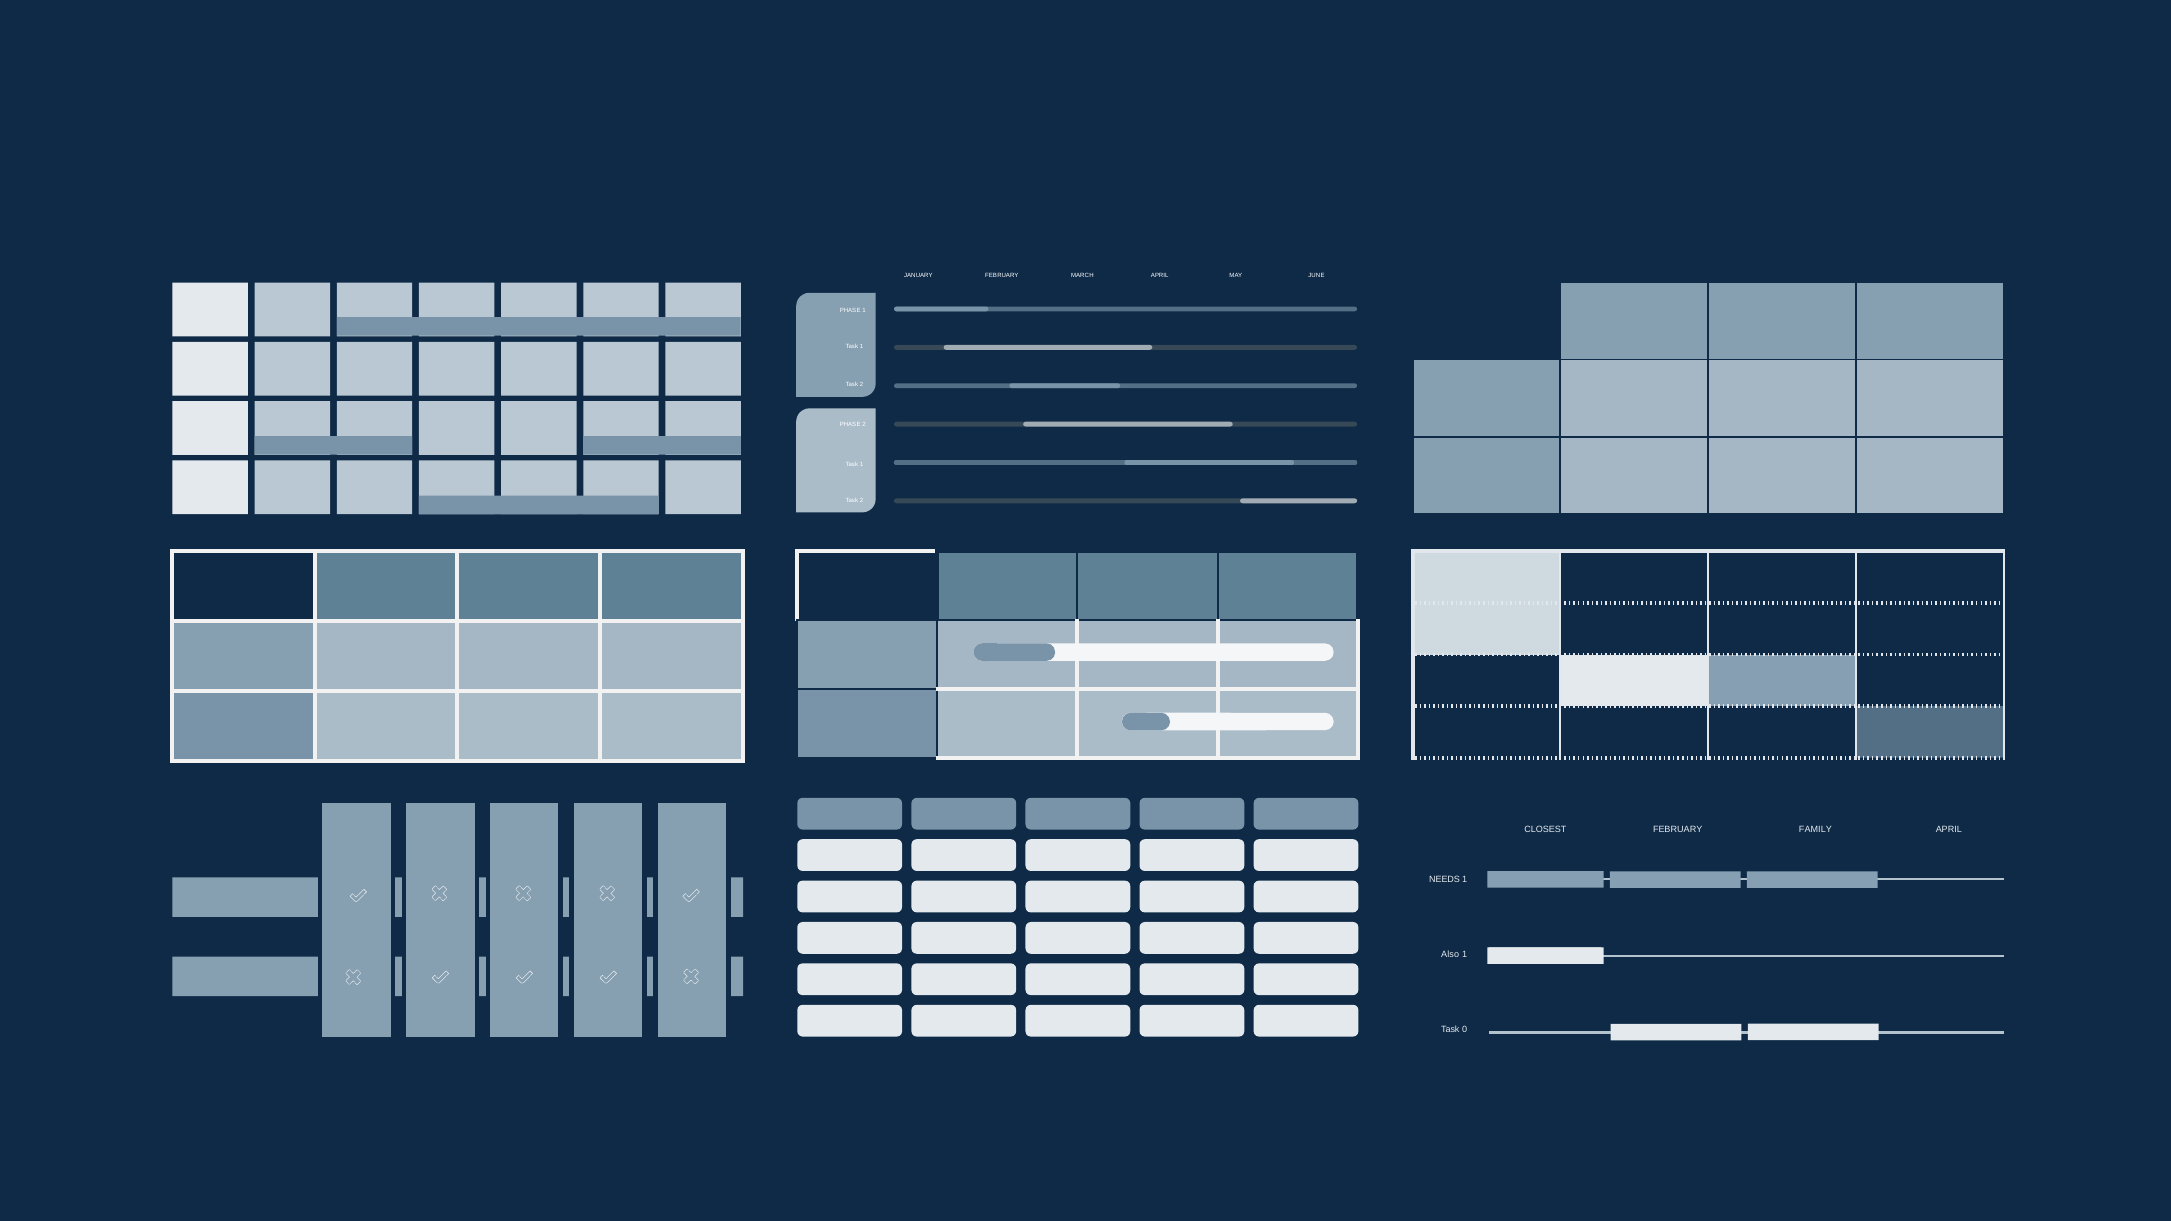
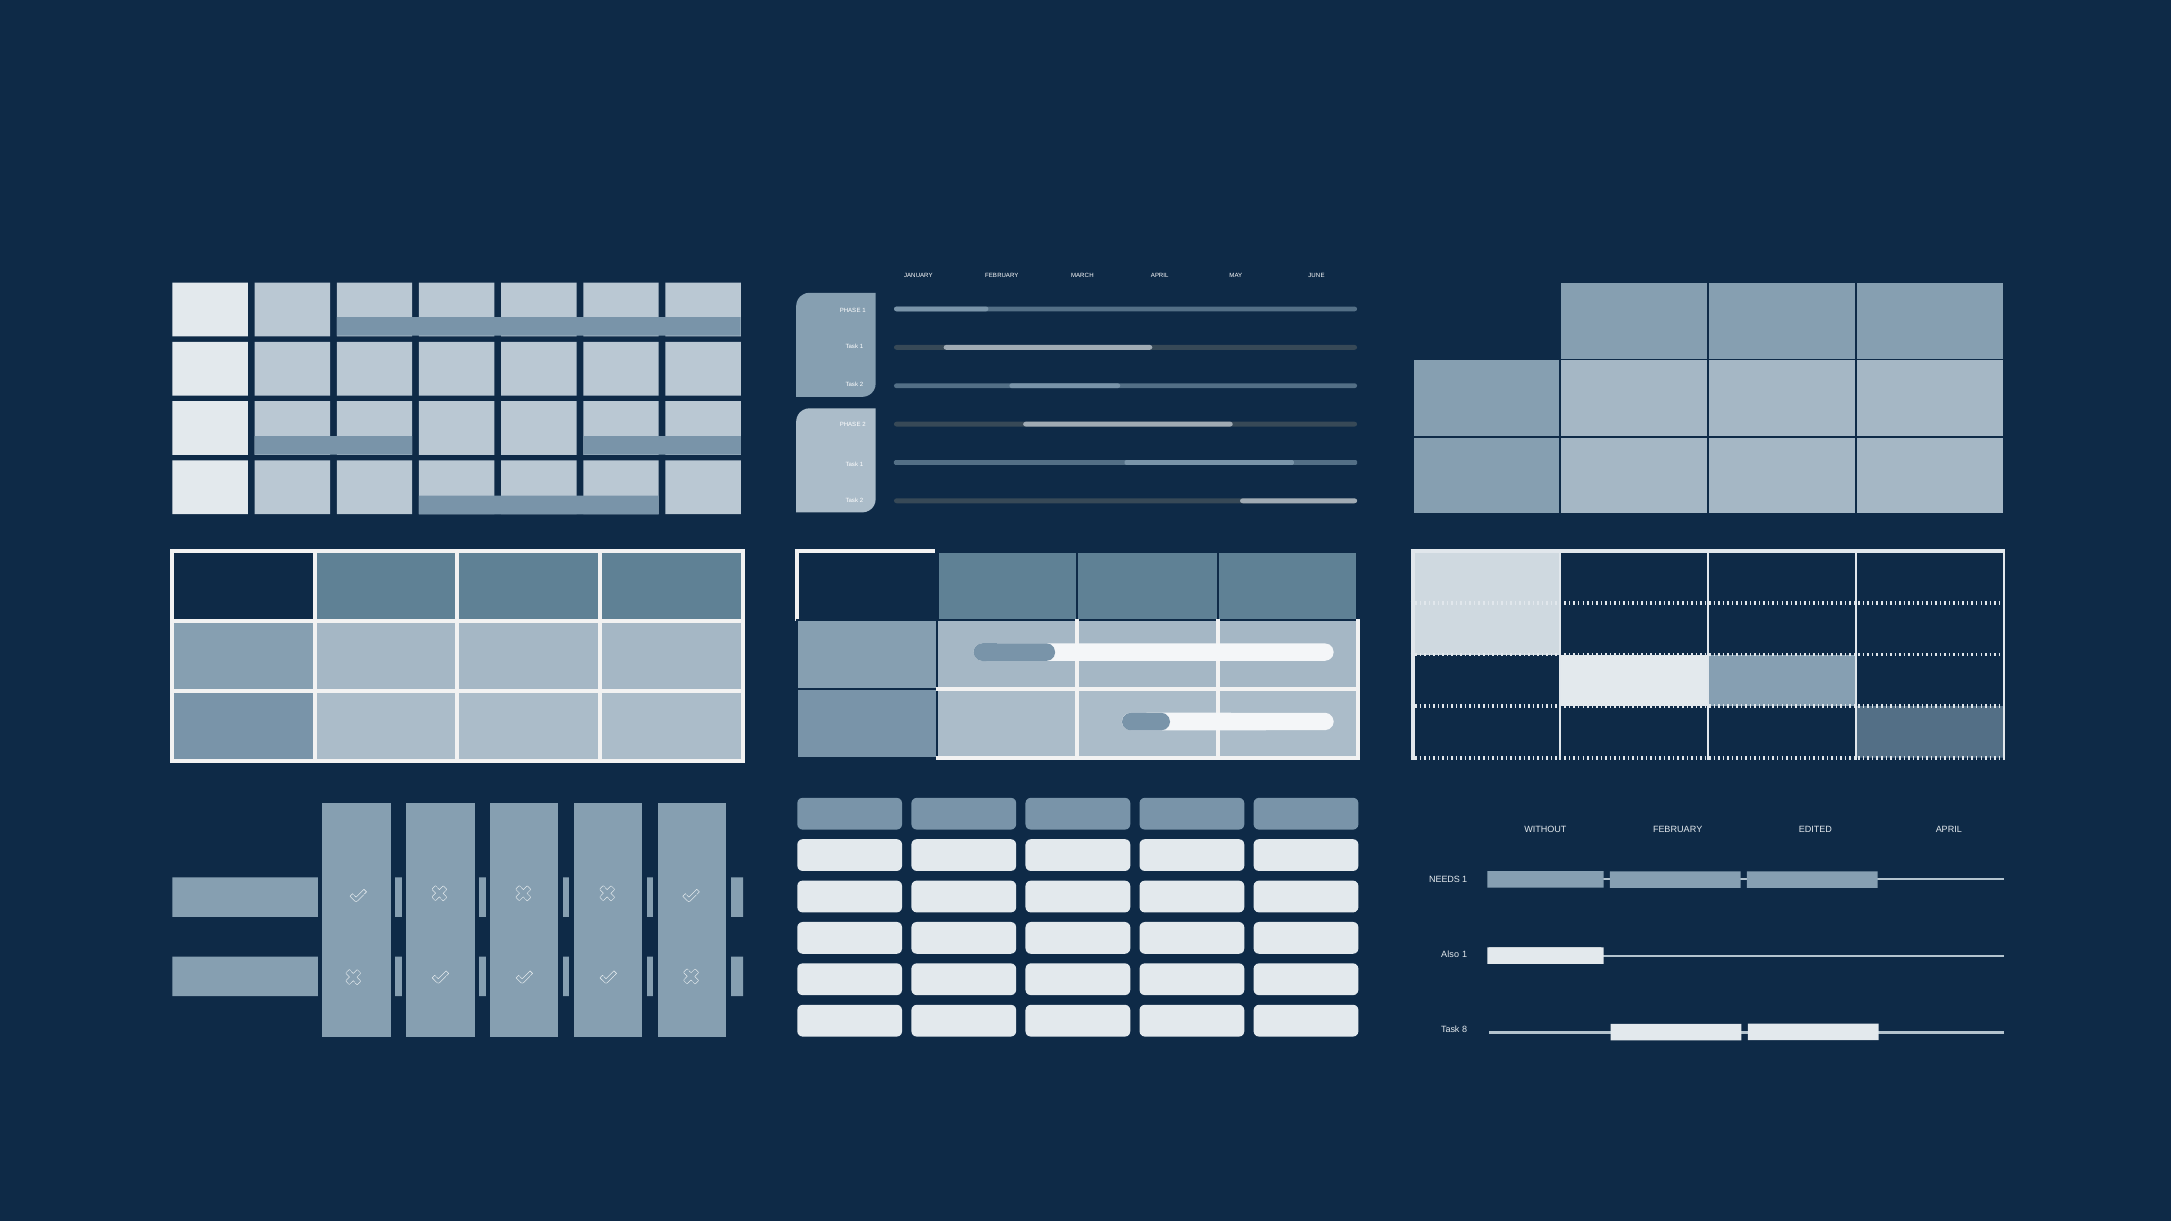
CLOSEST: CLOSEST -> WITHOUT (1545, 830)
FAMILY: FAMILY -> EDITED (1815, 830)
0: 0 -> 8 (1465, 1030)
